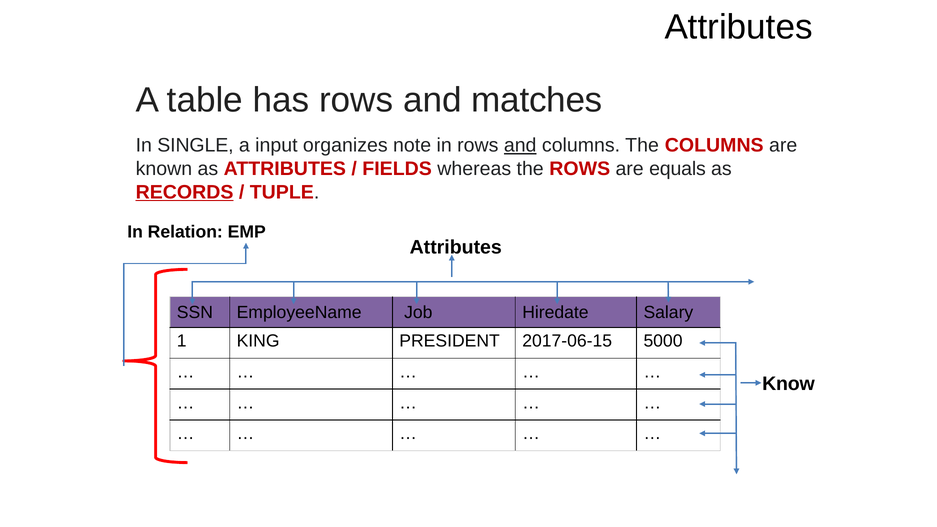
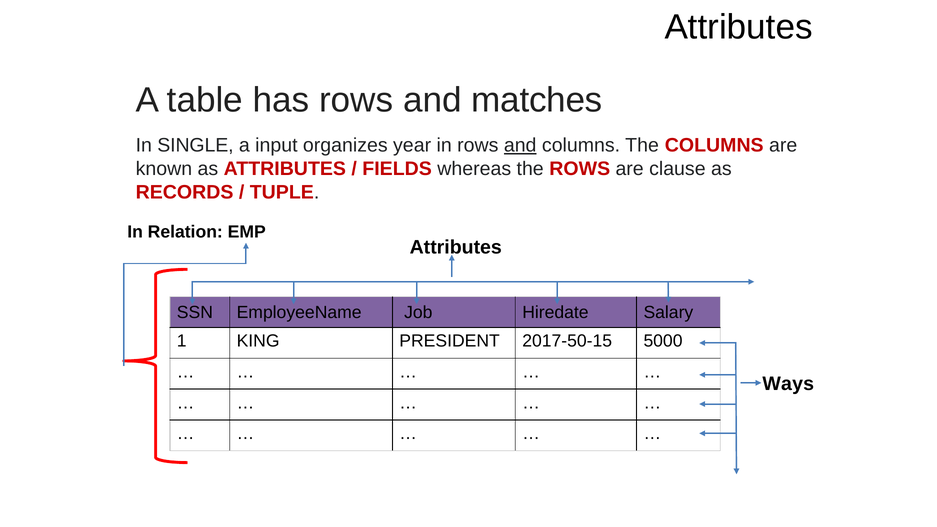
note: note -> year (412, 145)
equals: equals -> clause (677, 169)
RECORDS underline: present -> none (185, 192)
2017-06-15: 2017-06-15 -> 2017-50-15 (567, 341)
Know: Know -> Ways (788, 384)
